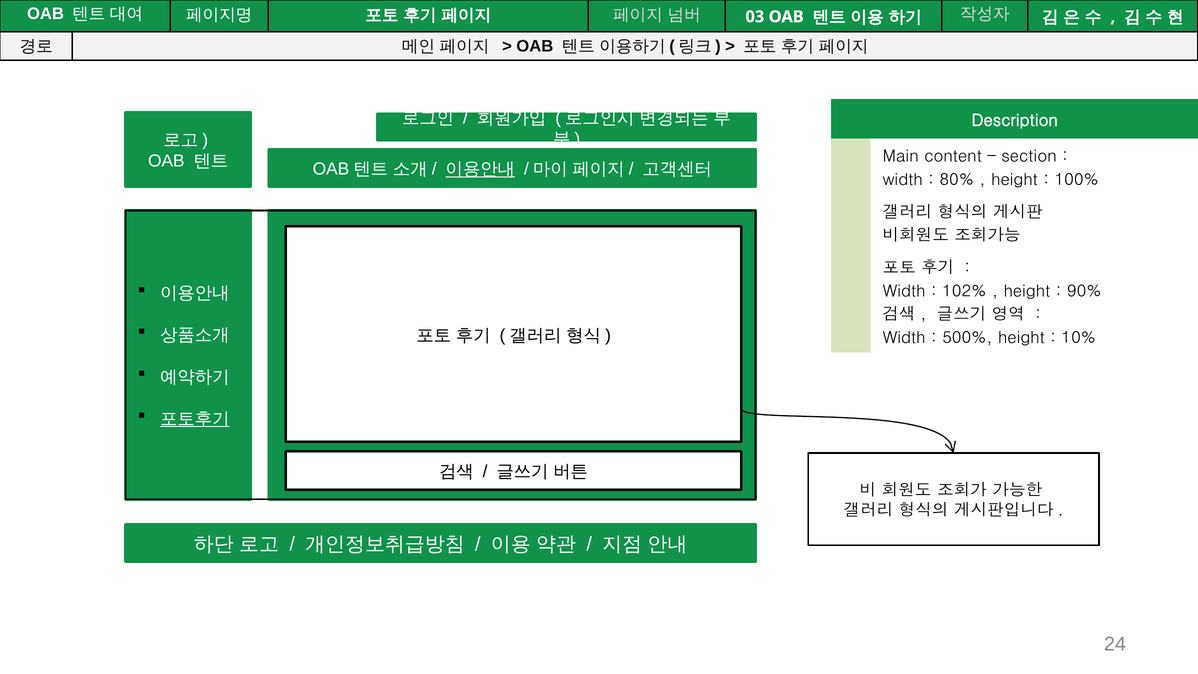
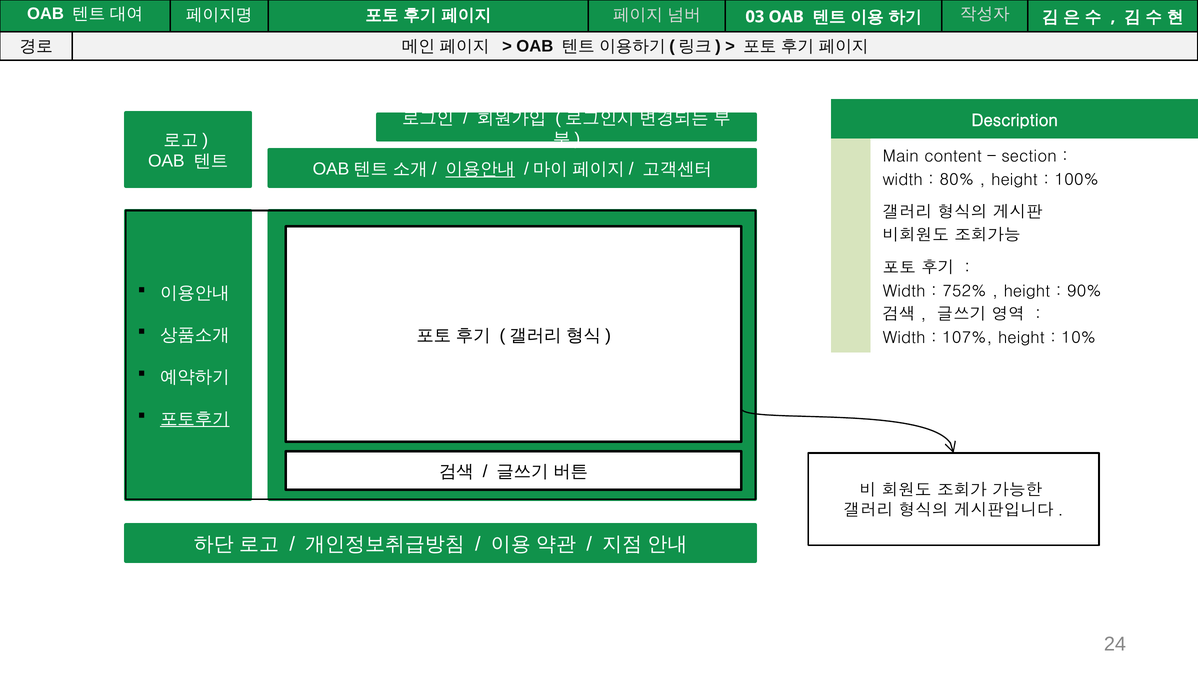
102%: 102% -> 752% (964, 291)
500%: 500% -> 107% (967, 338)
